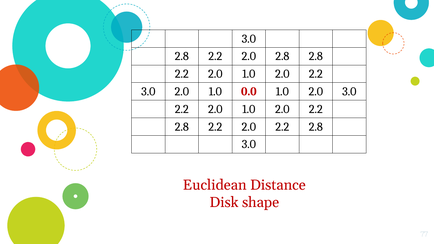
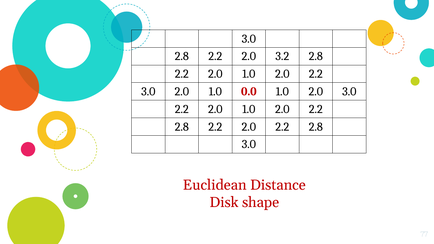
2.0 2.8: 2.8 -> 3.2 (282, 56)
